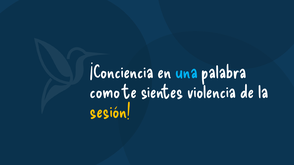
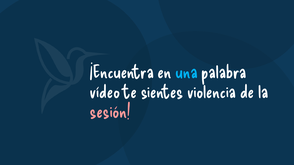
¡Conciencia: ¡Conciencia -> ¡Encuentra (122, 72)
como: como -> vídeo (105, 92)
sesión colour: yellow -> pink (110, 112)
